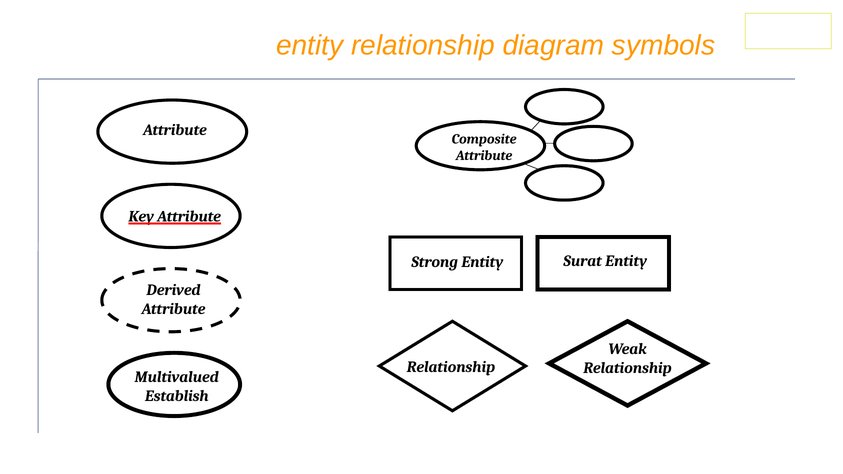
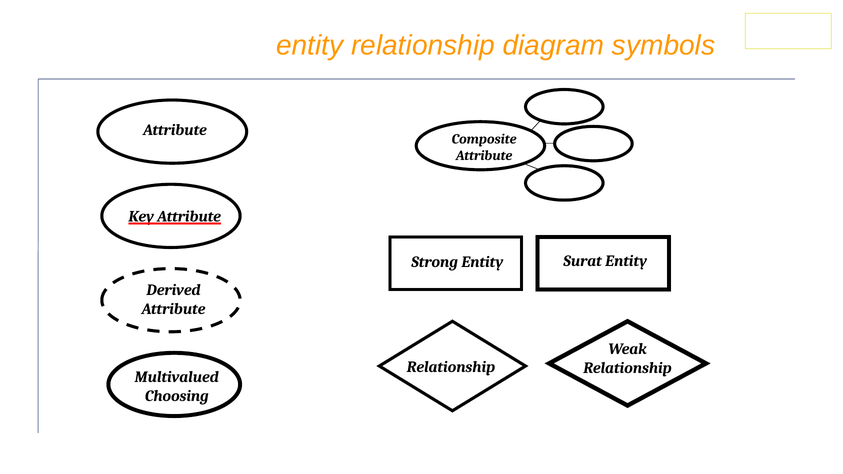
Establish: Establish -> Choosing (177, 396)
